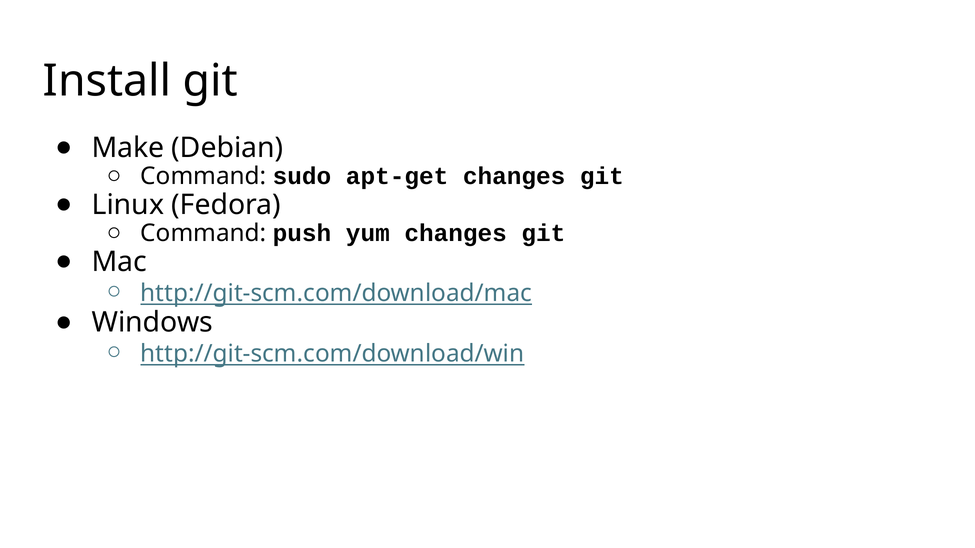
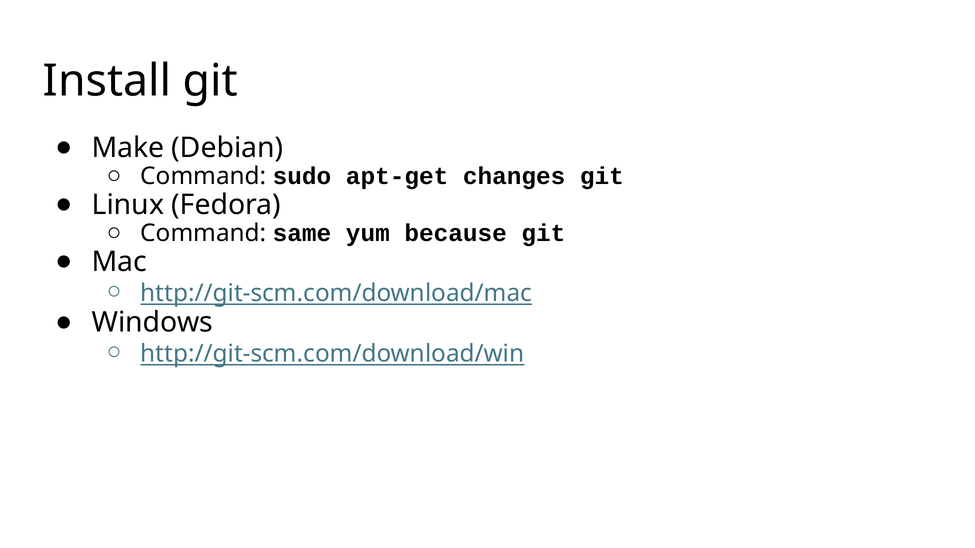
push: push -> same (302, 233)
yum changes: changes -> because (456, 233)
